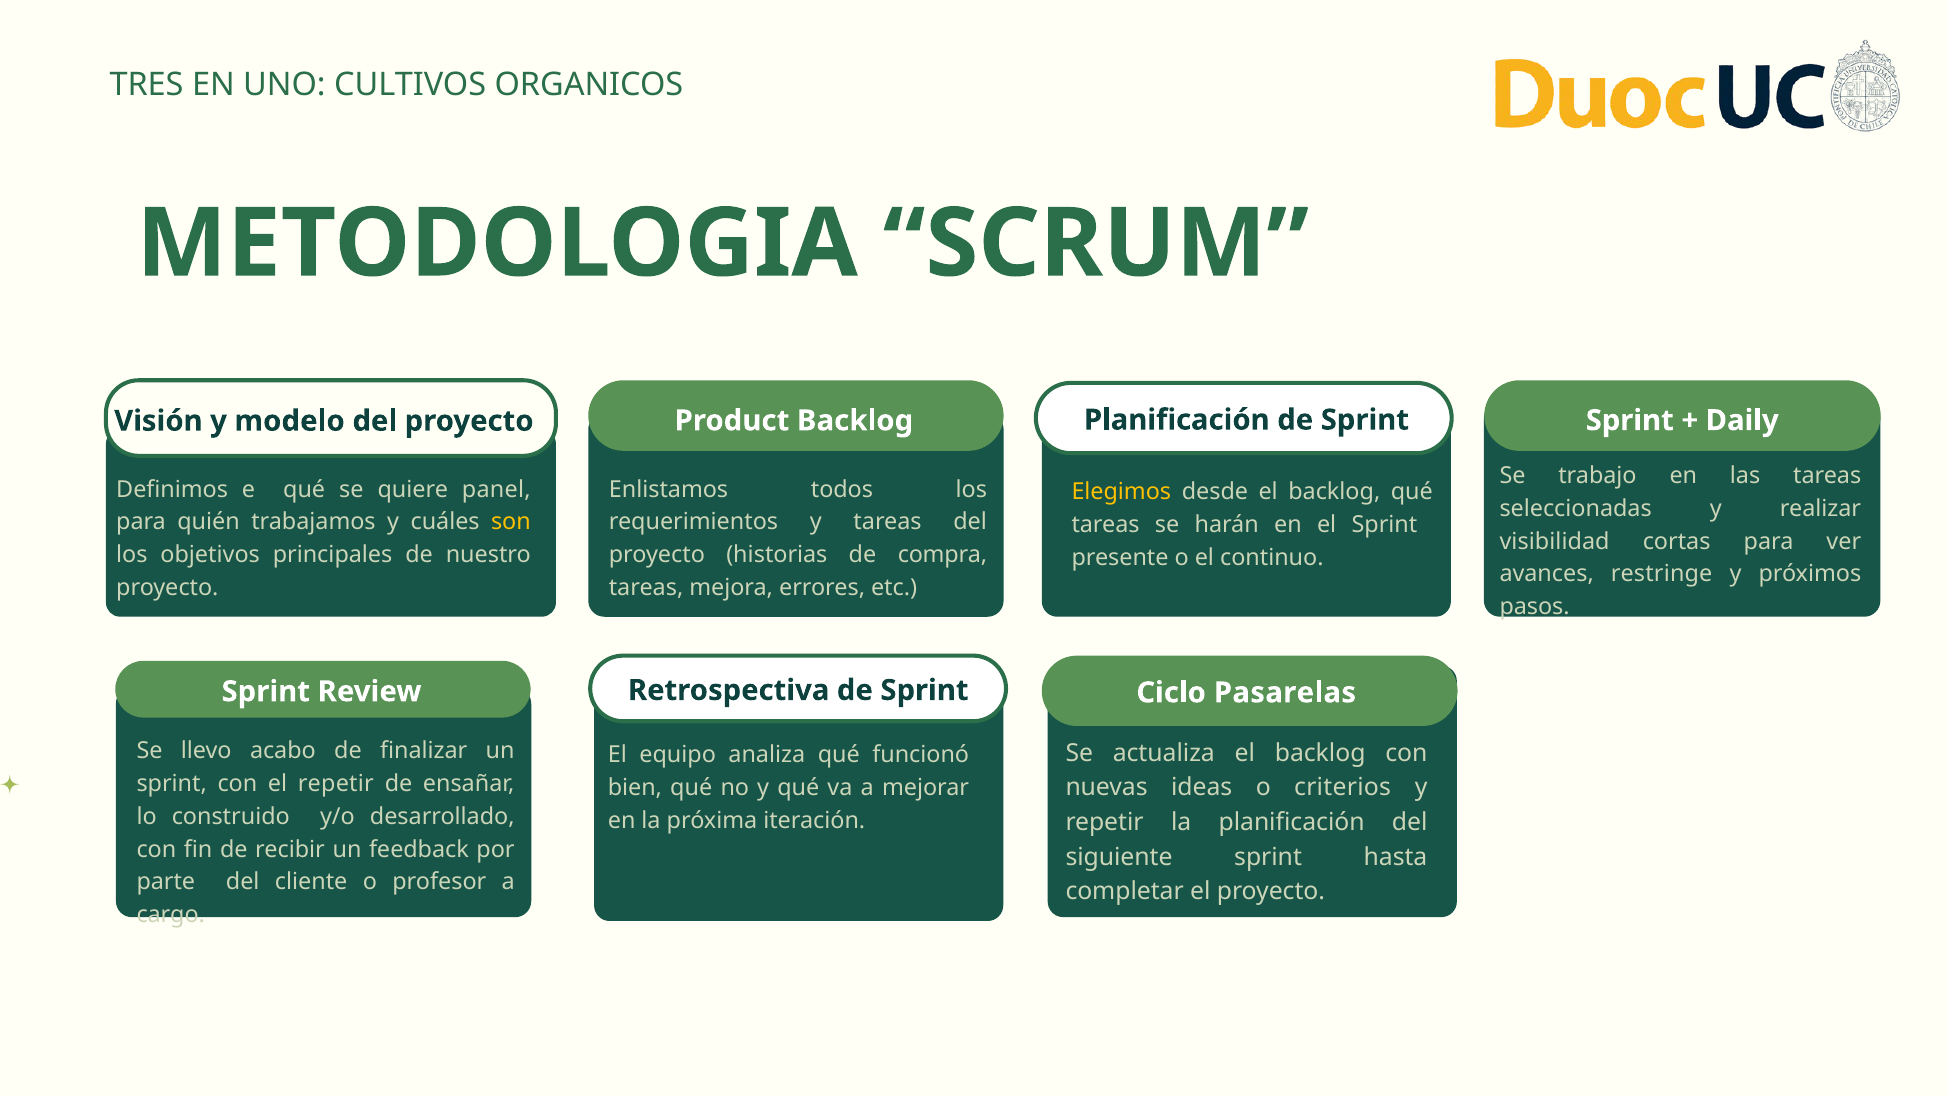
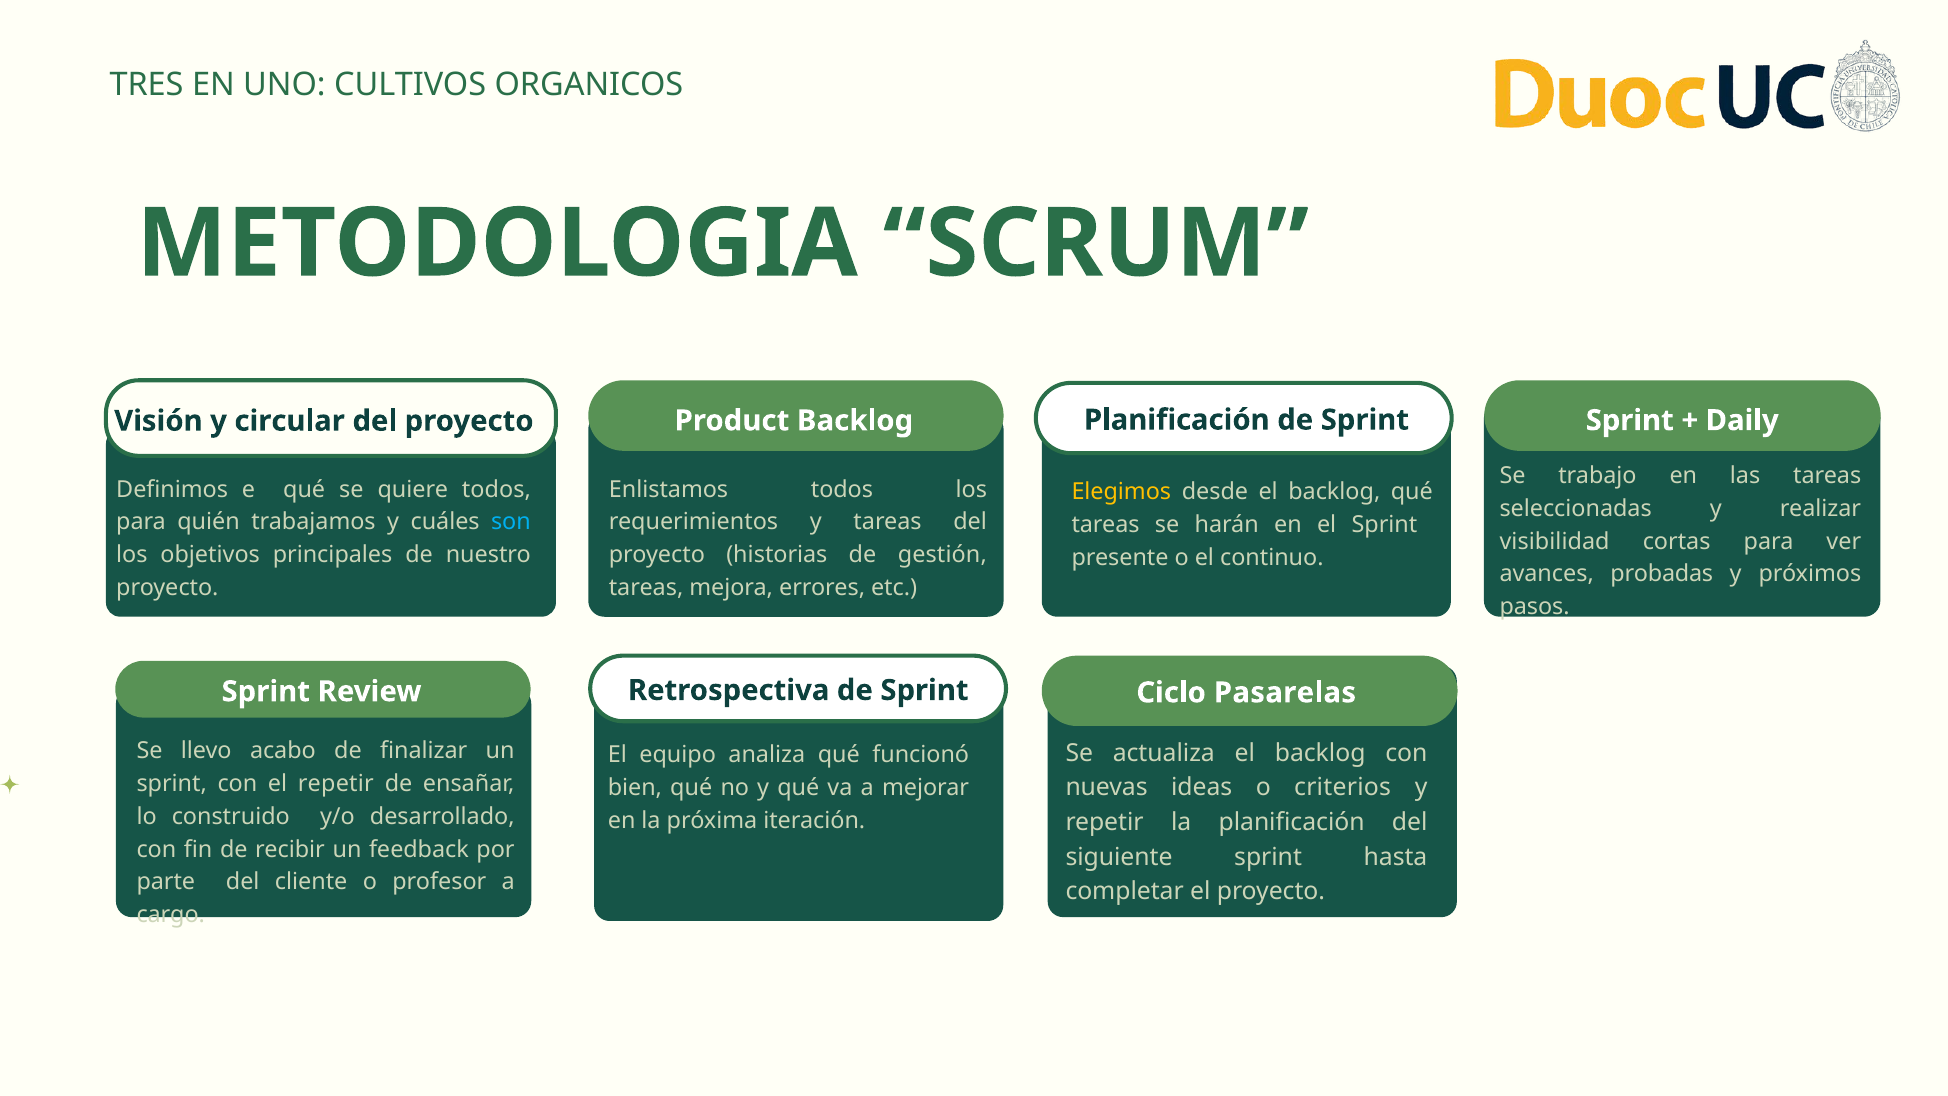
modelo: modelo -> circular (290, 421)
quiere panel: panel -> todos (496, 489)
son colour: yellow -> light blue (511, 522)
compra: compra -> gestión (942, 555)
restringe: restringe -> probadas (1662, 574)
